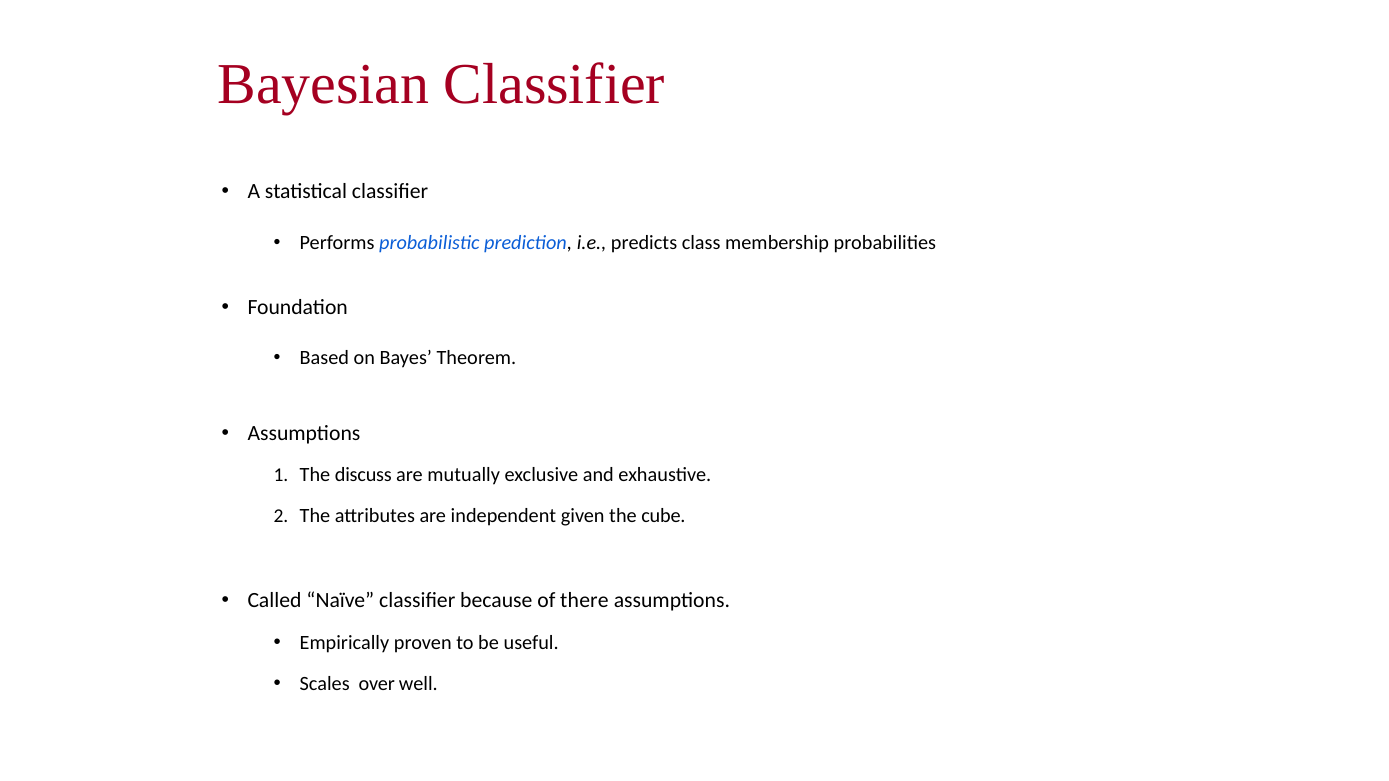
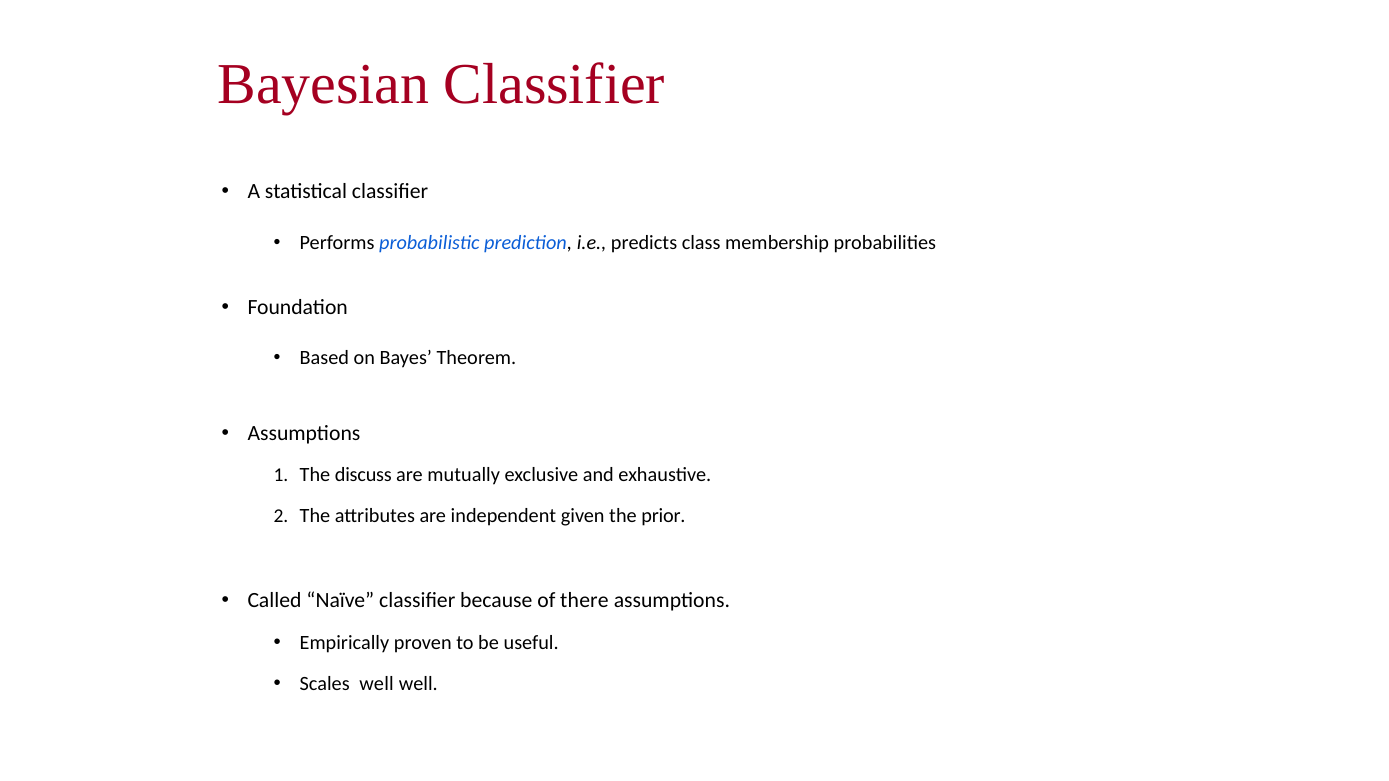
cube: cube -> prior (663, 516)
Scales over: over -> well (377, 684)
